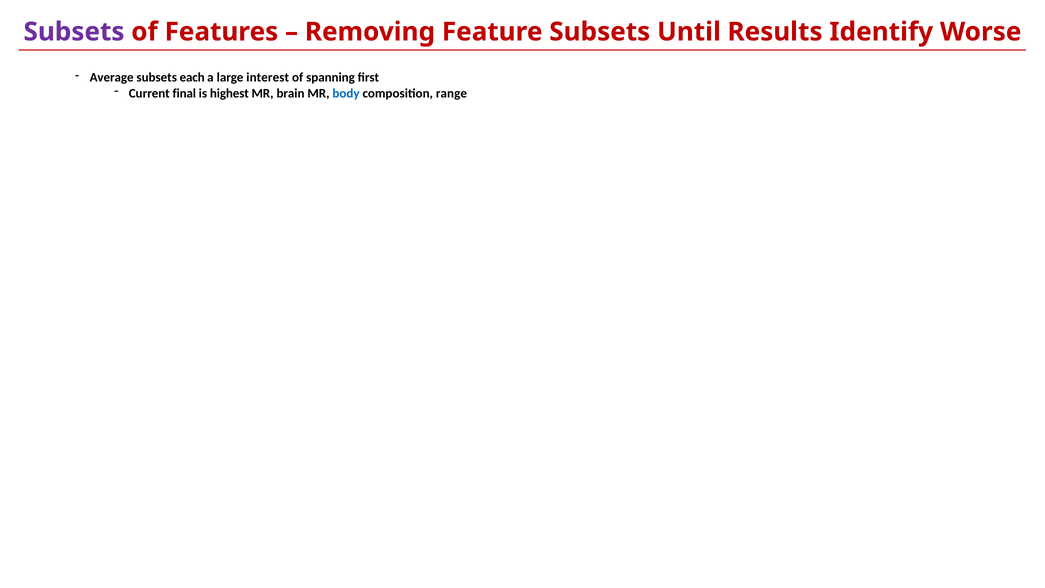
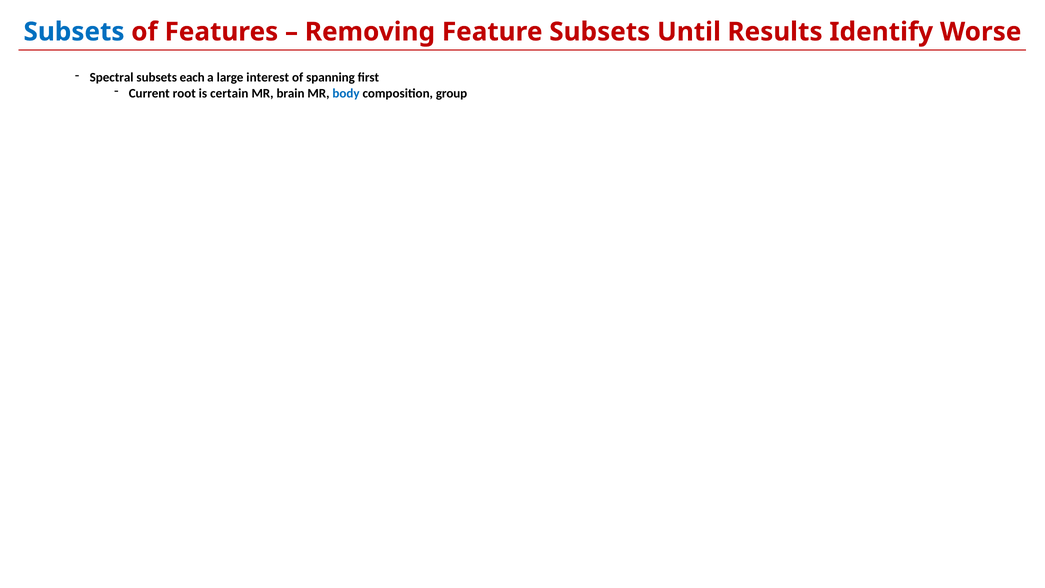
Subsets colour: purple -> blue (74, 32)
Average: Average -> Spectral (112, 77)
final: final -> root (184, 93)
highest: highest -> certain (229, 93)
range: range -> group (452, 93)
